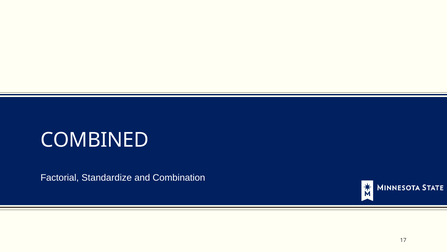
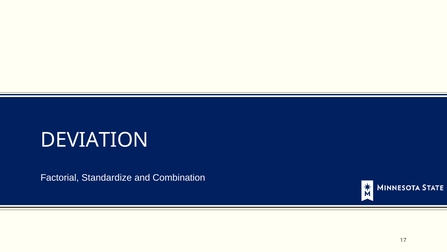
COMBINED: COMBINED -> DEVIATION (95, 140)
